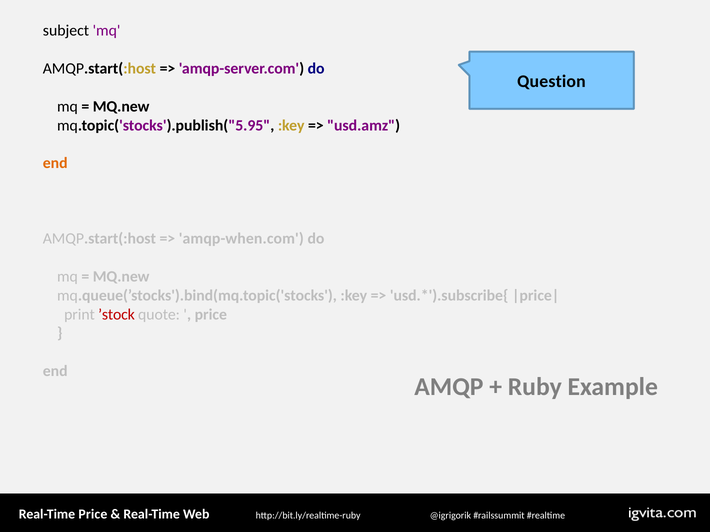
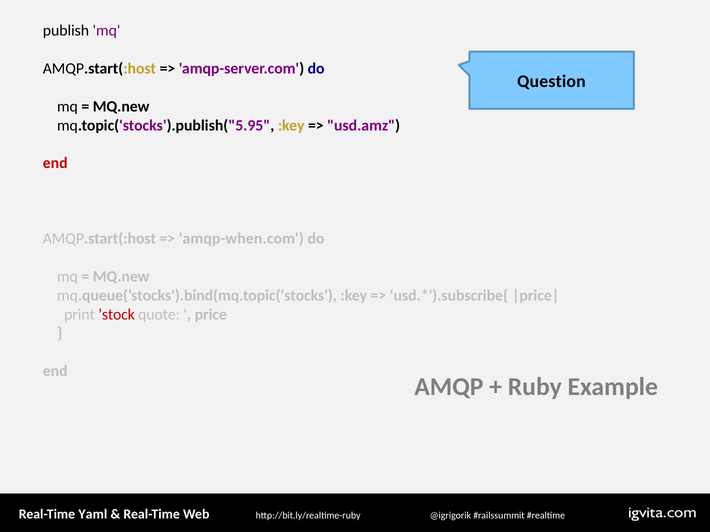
subject: subject -> publish (66, 31)
end colour: orange -> red (55, 163)
Price: Price -> Yaml (93, 515)
